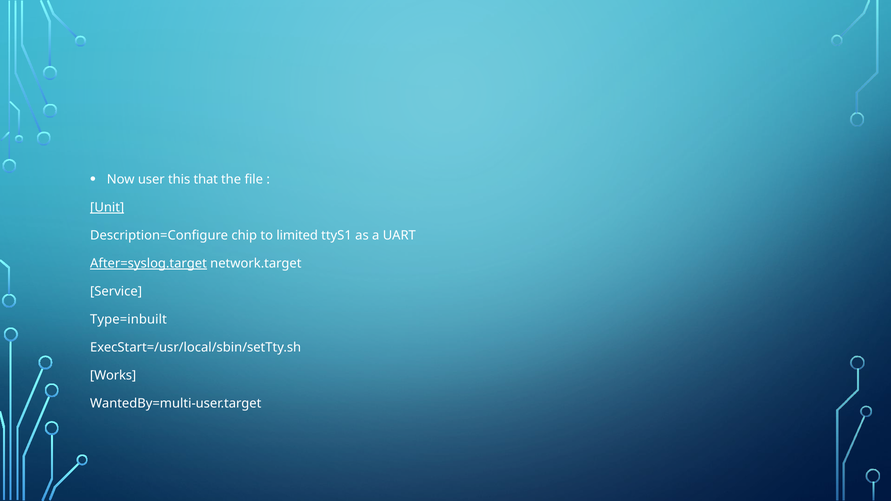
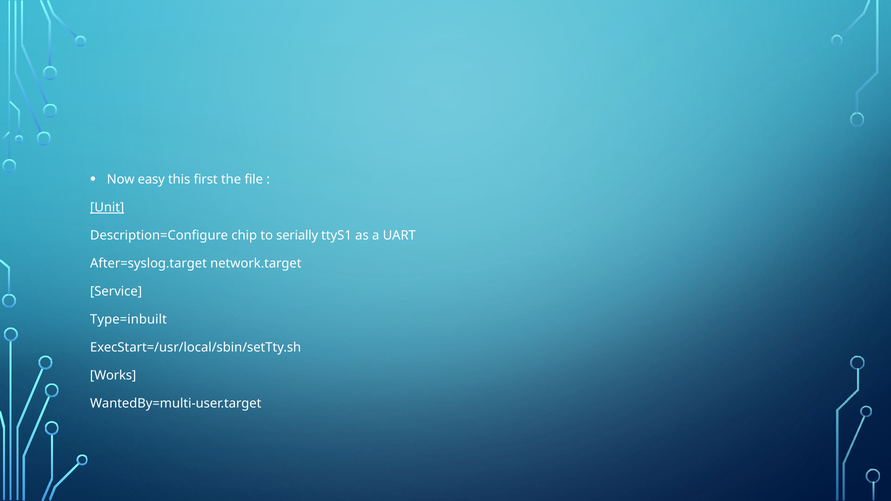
user: user -> easy (151, 180)
that: that -> first (206, 180)
limited: limited -> serially (297, 236)
After=syslog.target underline: present -> none (148, 264)
